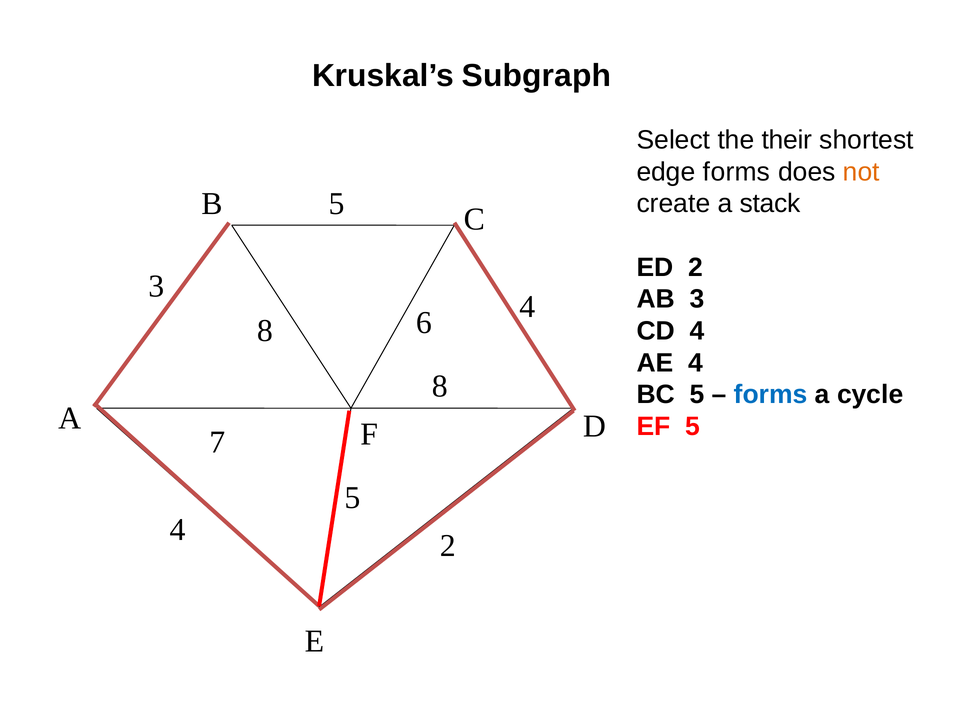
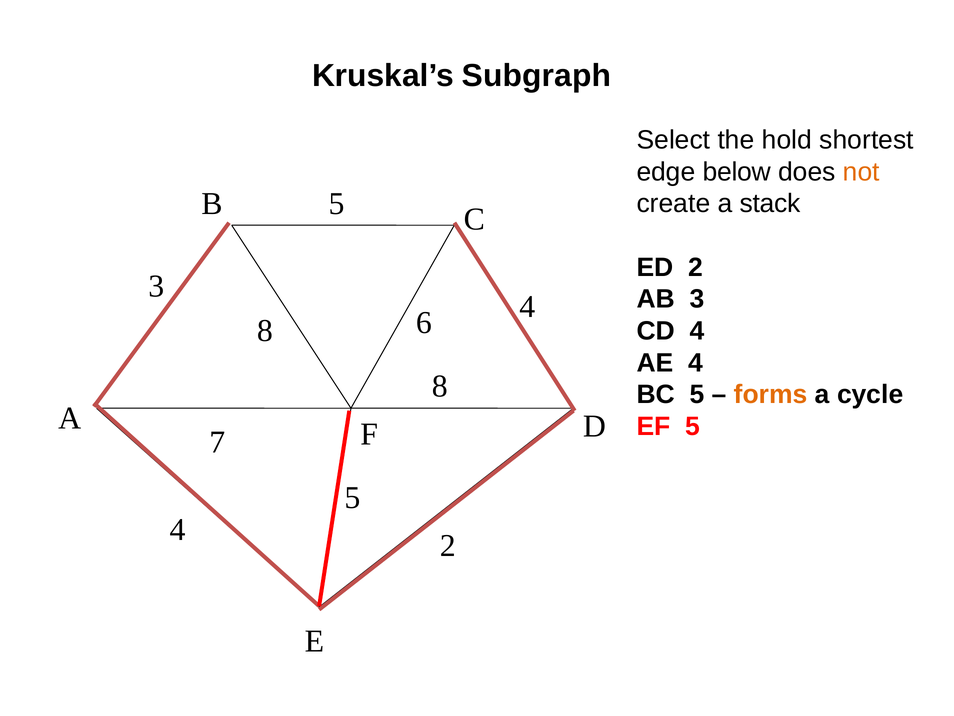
their: their -> hold (787, 140)
edge forms: forms -> below (737, 172)
forms colour: blue -> orange (771, 394)
